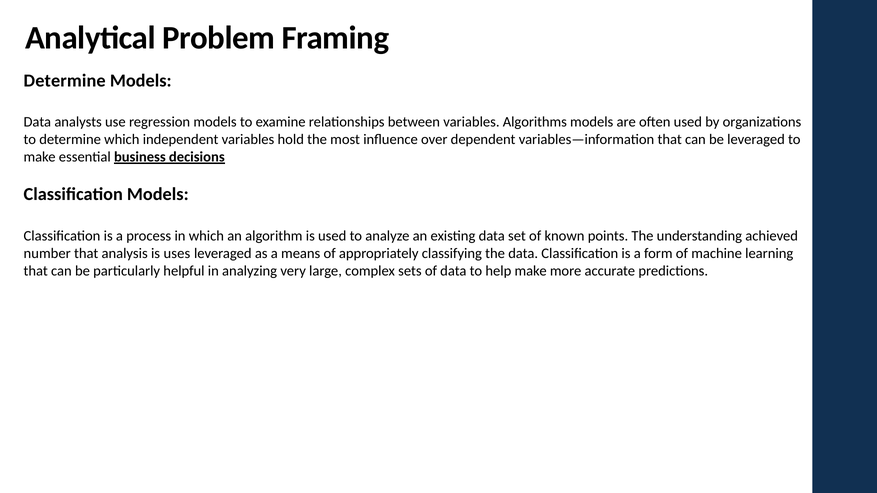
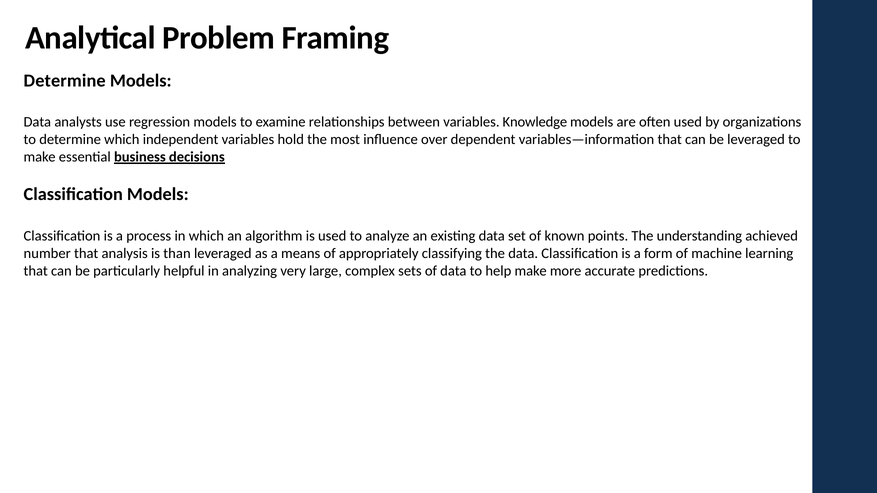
Algorithms: Algorithms -> Knowledge (535, 122)
uses: uses -> than (177, 254)
